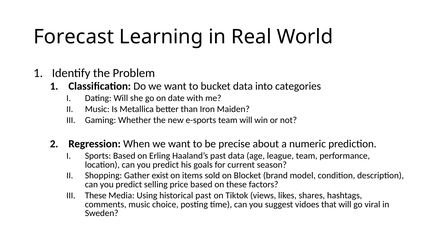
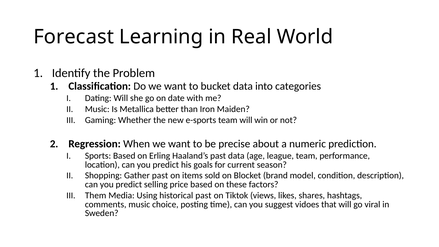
Gather exist: exist -> past (160, 176)
These: These -> Them (96, 195)
